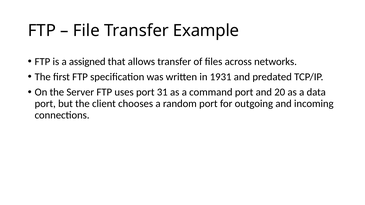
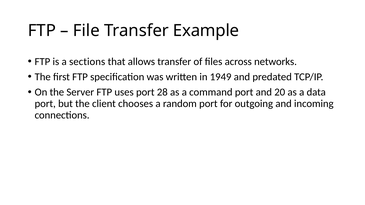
assigned: assigned -> sections (87, 62)
1931: 1931 -> 1949 (221, 77)
31: 31 -> 28 (162, 92)
